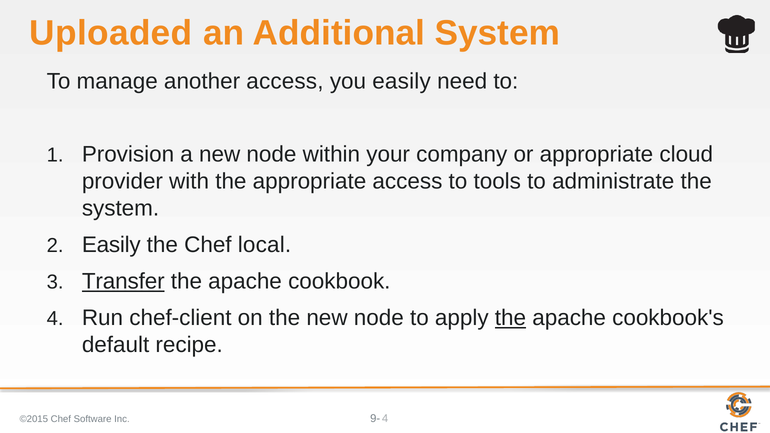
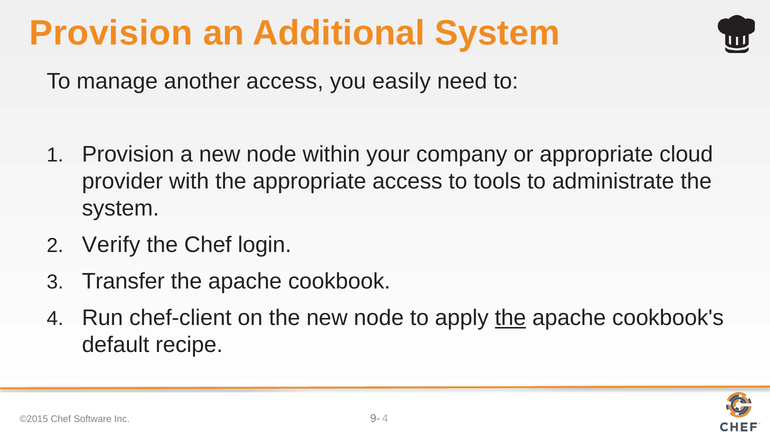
Uploaded: Uploaded -> Provision (111, 33)
Easily: Easily -> Verify (111, 245)
local: local -> login (265, 245)
Transfer underline: present -> none (123, 282)
